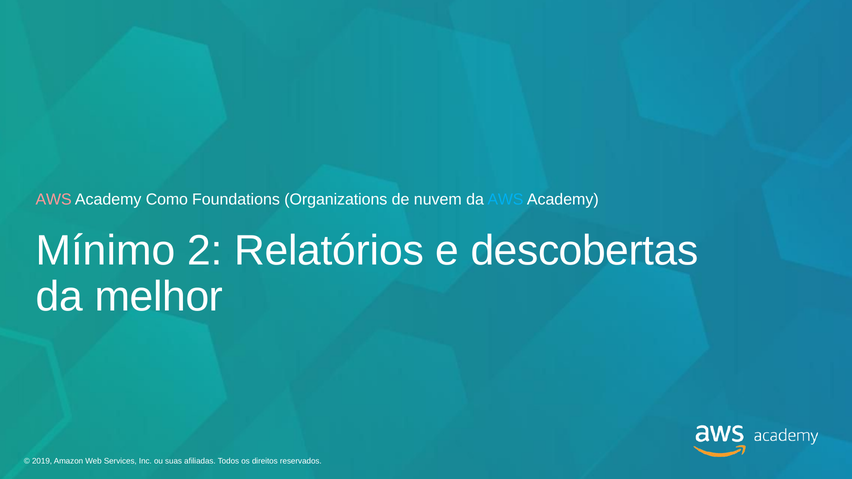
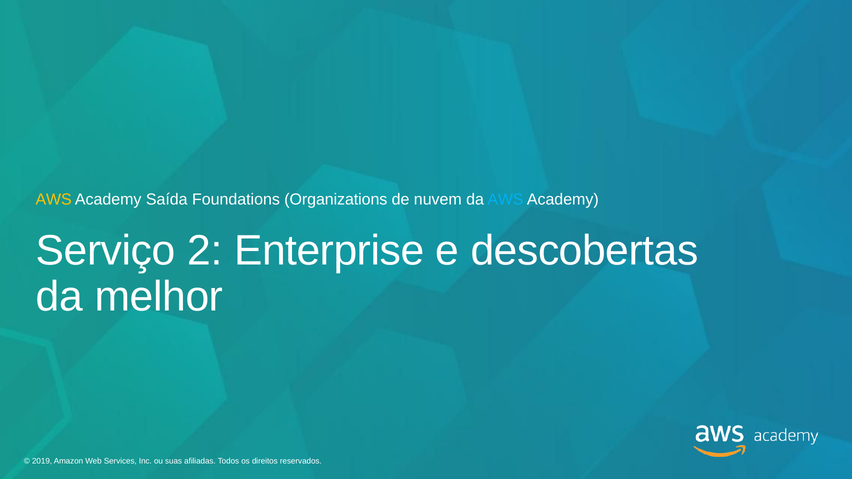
AWS colour: pink -> yellow (54, 200)
Como: Como -> Saída (167, 200)
Mínimo: Mínimo -> Serviço (106, 251)
Relatórios: Relatórios -> Enterprise (329, 251)
